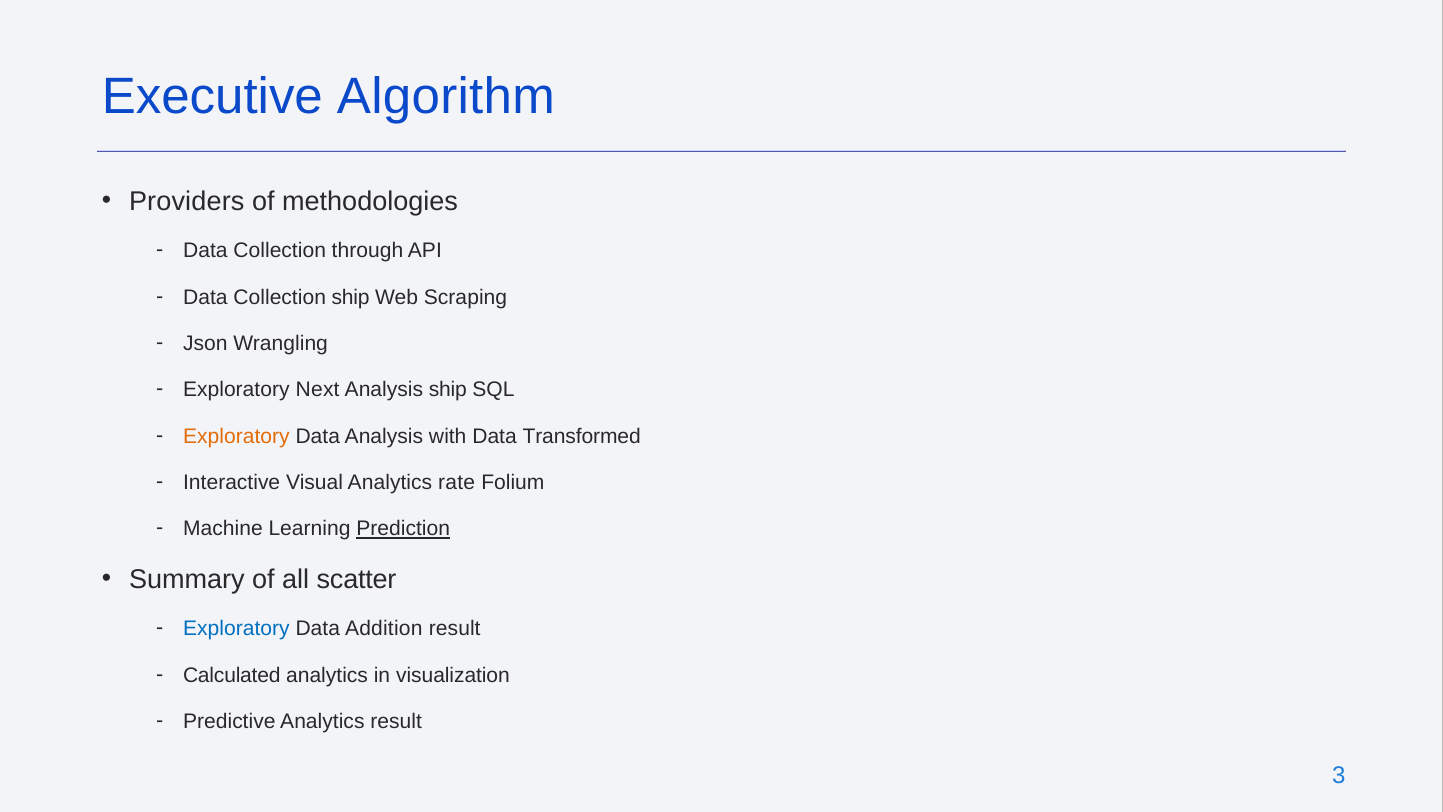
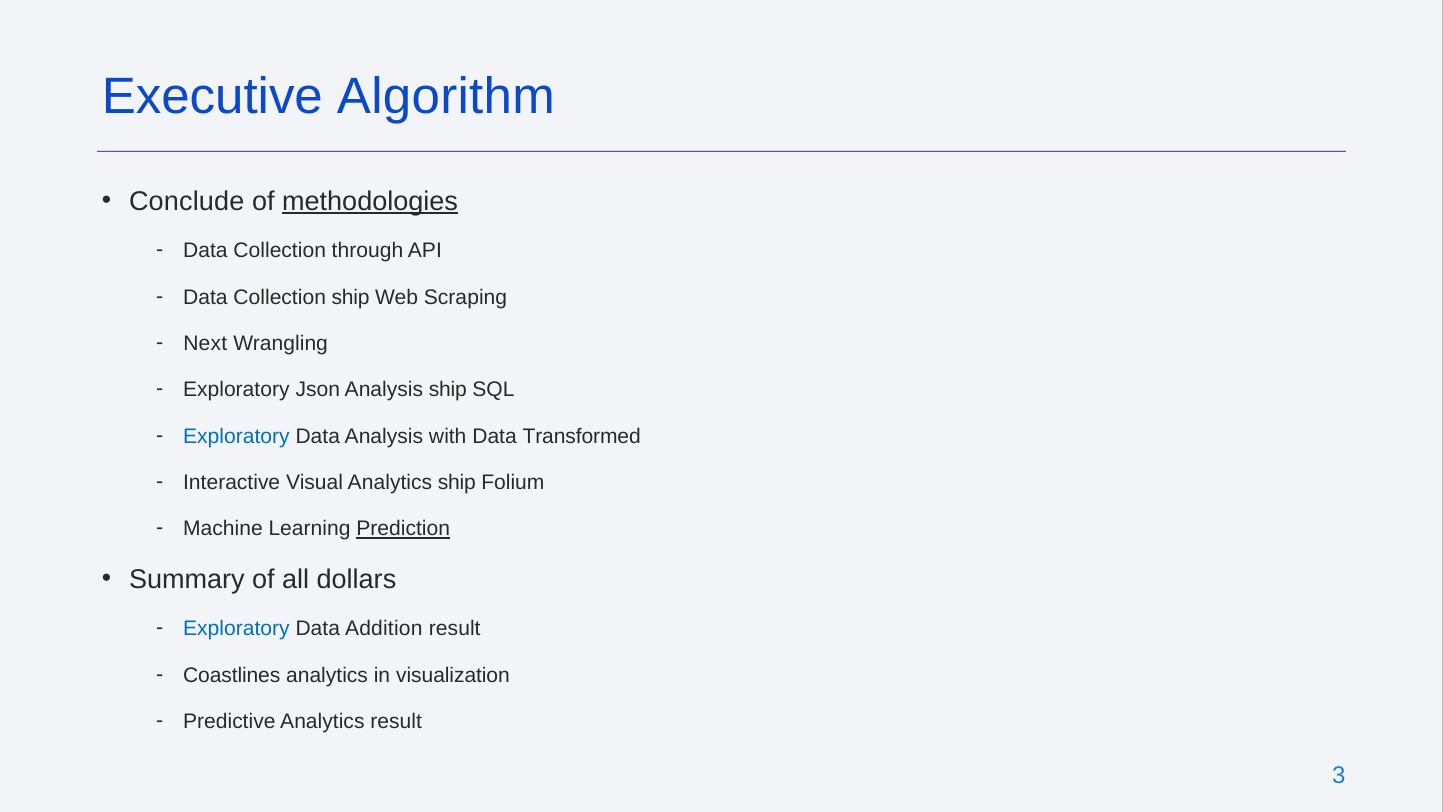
Providers: Providers -> Conclude (187, 201)
methodologies underline: none -> present (370, 201)
Json: Json -> Next (205, 343)
Next: Next -> Json (318, 390)
Exploratory colour: orange -> blue (236, 436)
Analytics rate: rate -> ship (457, 482)
scatter: scatter -> dollars (356, 579)
Calculated: Calculated -> Coastlines (232, 675)
